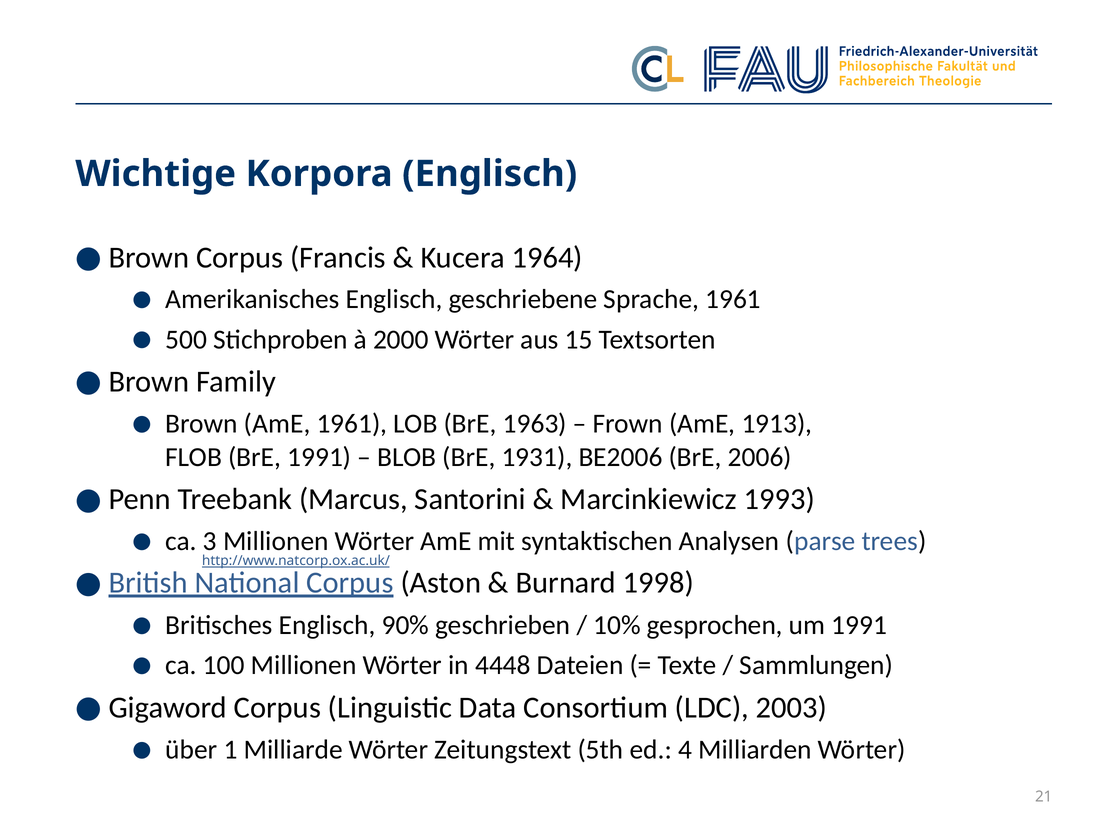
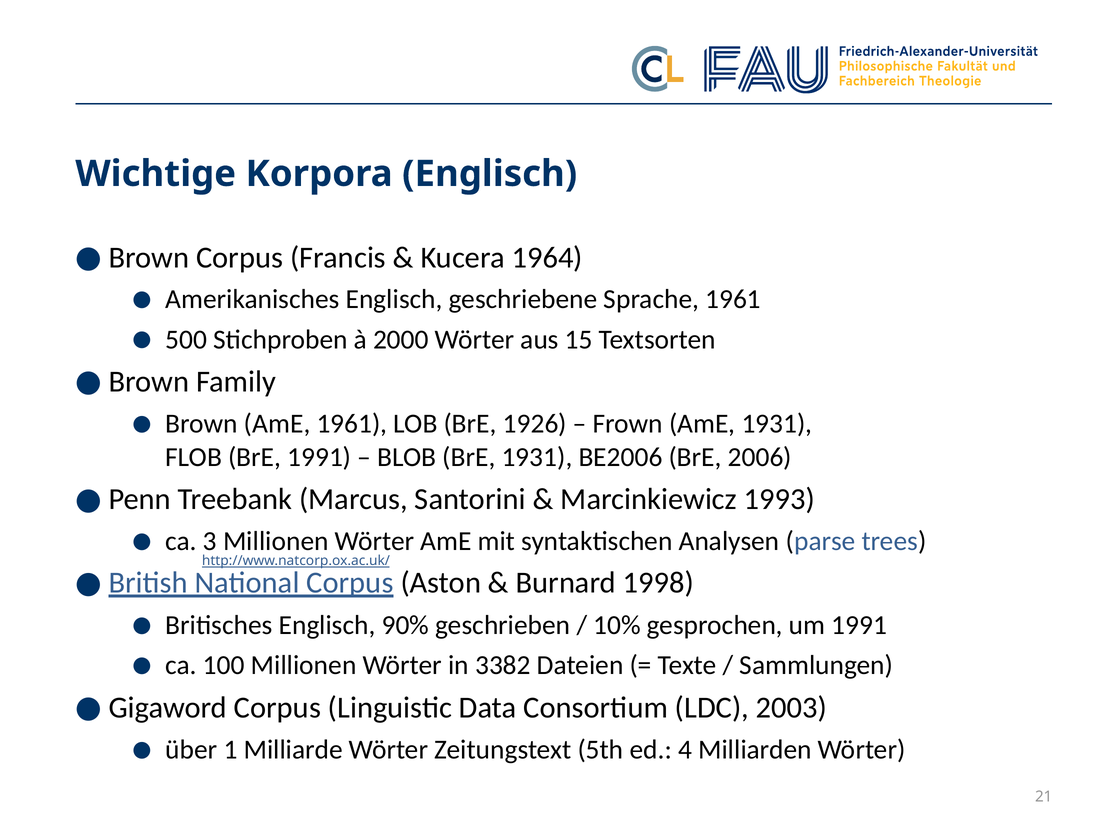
1963: 1963 -> 1926 (535, 423)
AmE 1913: 1913 -> 1931 (777, 423)
4448: 4448 -> 3382 (503, 665)
